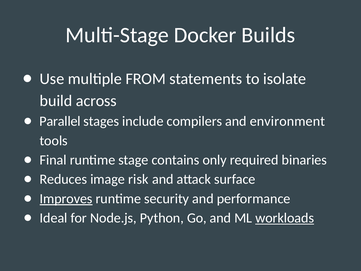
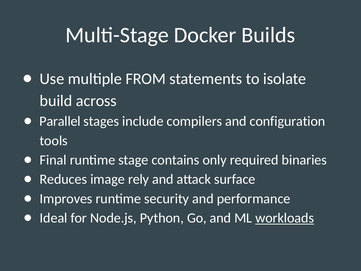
environment: environment -> configuration (288, 121)
risk: risk -> rely (139, 179)
Improves underline: present -> none (66, 199)
